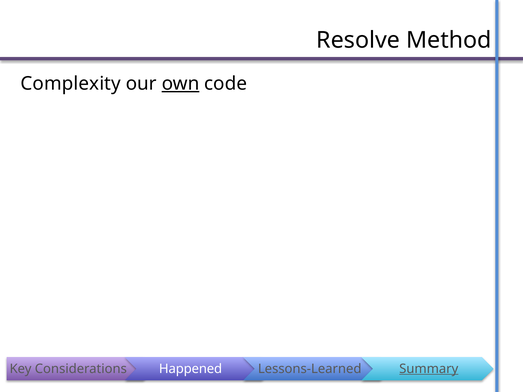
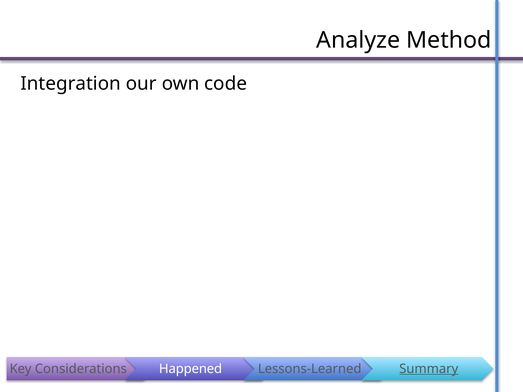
Resolve: Resolve -> Analyze (358, 40)
Complexity: Complexity -> Integration (71, 84)
own underline: present -> none (181, 84)
